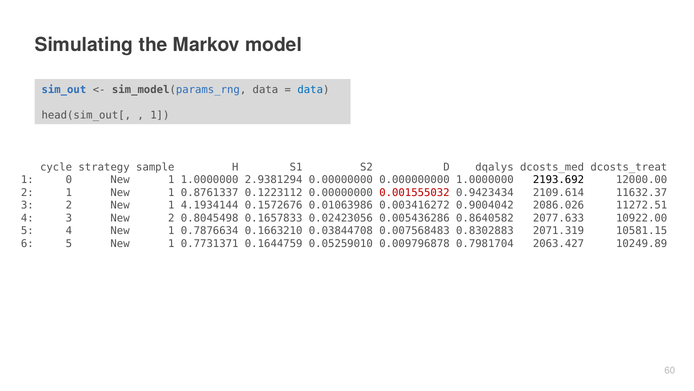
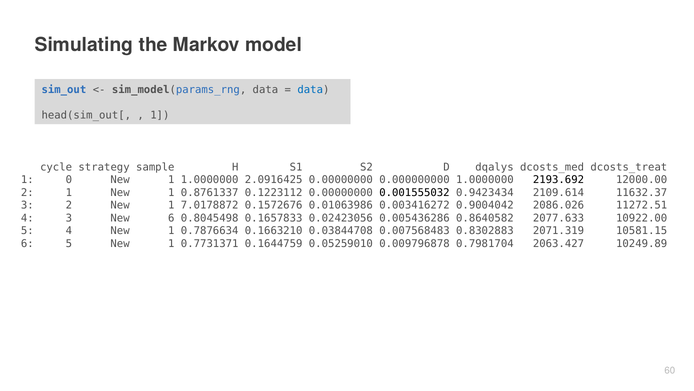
2.9381294: 2.9381294 -> 2.0916425 (274, 180)
0.001555032 colour: red -> black (414, 192)
4.1934144: 4.1934144 -> 7.0178872 (210, 205)
New 2: 2 -> 6 (171, 218)
